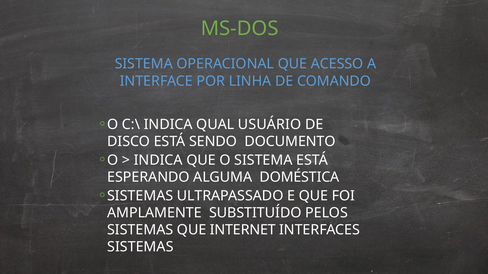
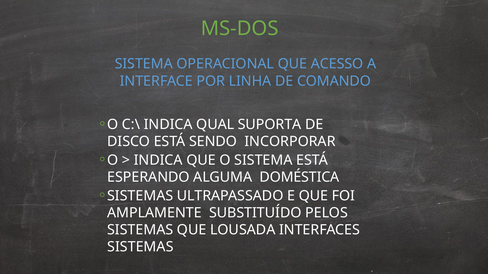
USUÁRIO: USUÁRIO -> SUPORTA (270, 125)
DOCUMENTO: DOCUMENTO -> INCORPORAR (290, 142)
INTERNET: INTERNET -> LOUSADA (243, 230)
